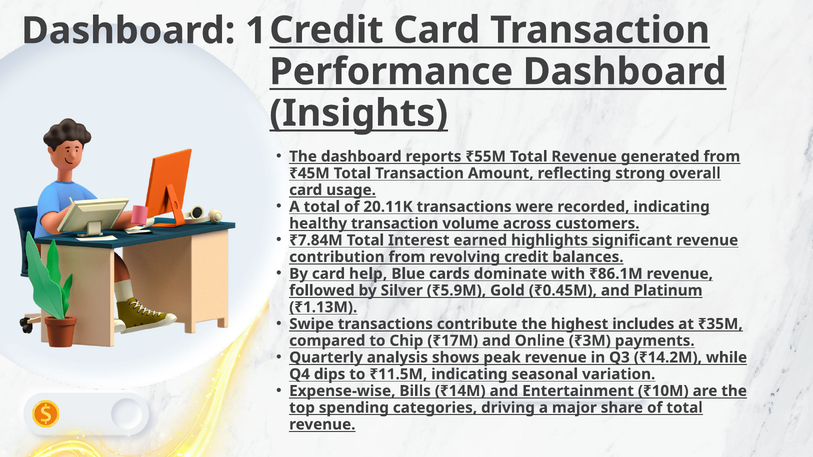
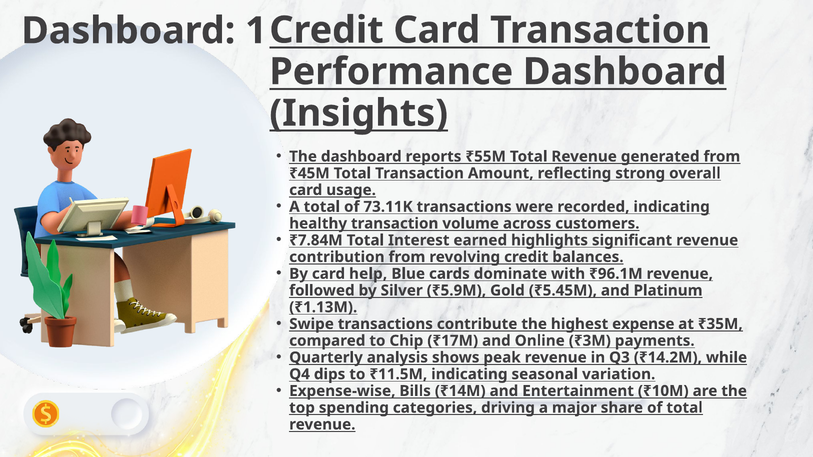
20.11K: 20.11K -> 73.11K (388, 207)
₹86.1M: ₹86.1M -> ₹96.1M (616, 274)
₹0.45M: ₹0.45M -> ₹5.45M (563, 291)
includes: includes -> expense (643, 324)
